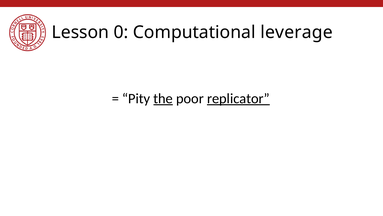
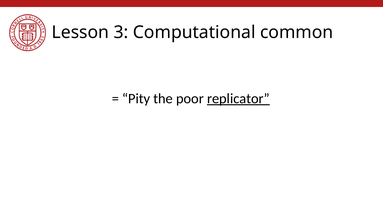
0: 0 -> 3 (121, 32)
leverage: leverage -> common (297, 32)
the underline: present -> none (163, 98)
